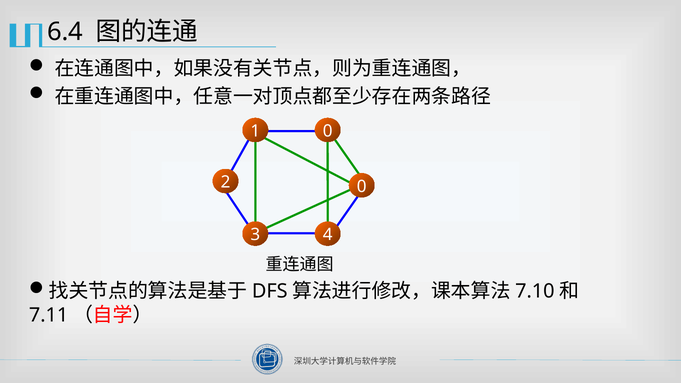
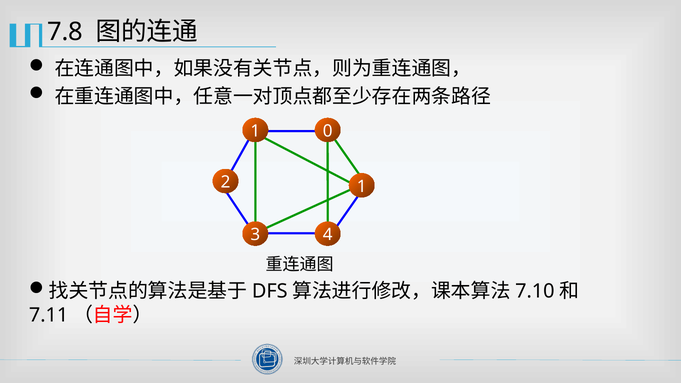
6.4: 6.4 -> 7.8 (65, 32)
2 0: 0 -> 1 (362, 186)
